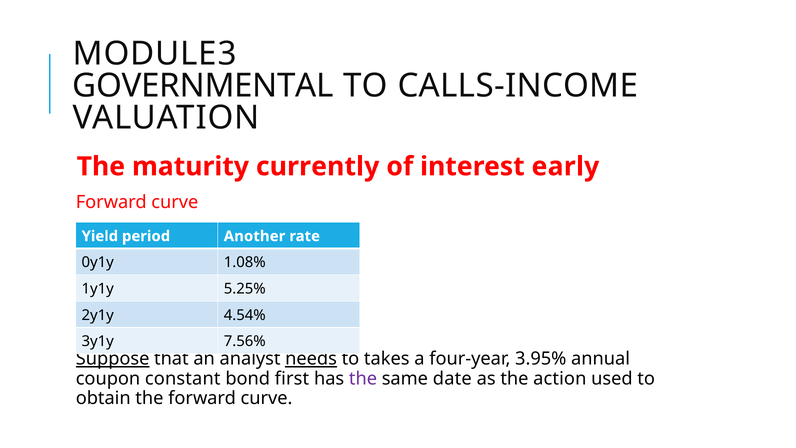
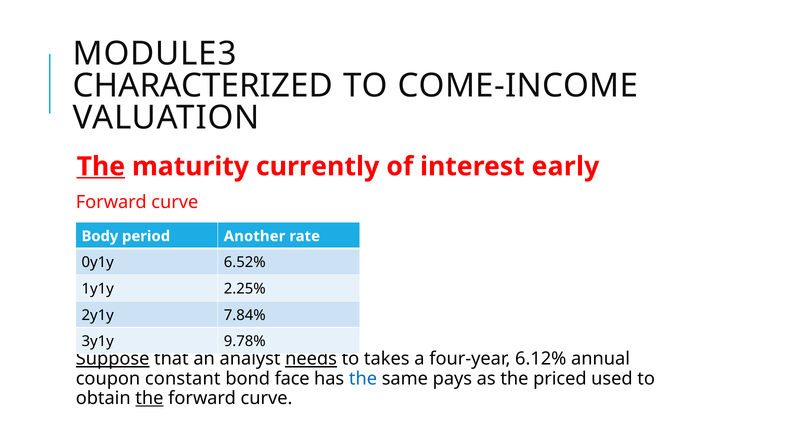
GOVERNMENTAL: GOVERNMENTAL -> CHARACTERIZED (203, 86)
CALLS-INCOME: CALLS-INCOME -> COME-INCOME (518, 86)
The underline: none -> present (101, 166)
Yield: Yield -> Body (100, 236)
1.08%: 1.08% -> 6.52% (245, 262)
5.25%: 5.25% -> 2.25% (245, 289)
4.54%: 4.54% -> 7.84% (245, 315)
7.56%: 7.56% -> 9.78% (245, 341)
3.95%: 3.95% -> 6.12% (541, 359)
first: first -> face (292, 378)
the colour: purple -> blue (363, 378)
date: date -> pays (452, 378)
action: action -> priced (560, 378)
the underline: none -> present (149, 398)
